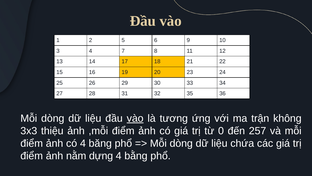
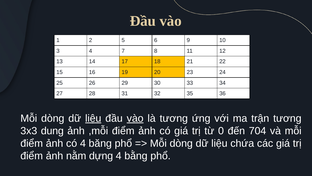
liệu underline: none -> present (93, 118)
trận không: không -> tương (287, 118)
thiệu: thiệu -> dung (52, 131)
257: 257 -> 704 (258, 131)
